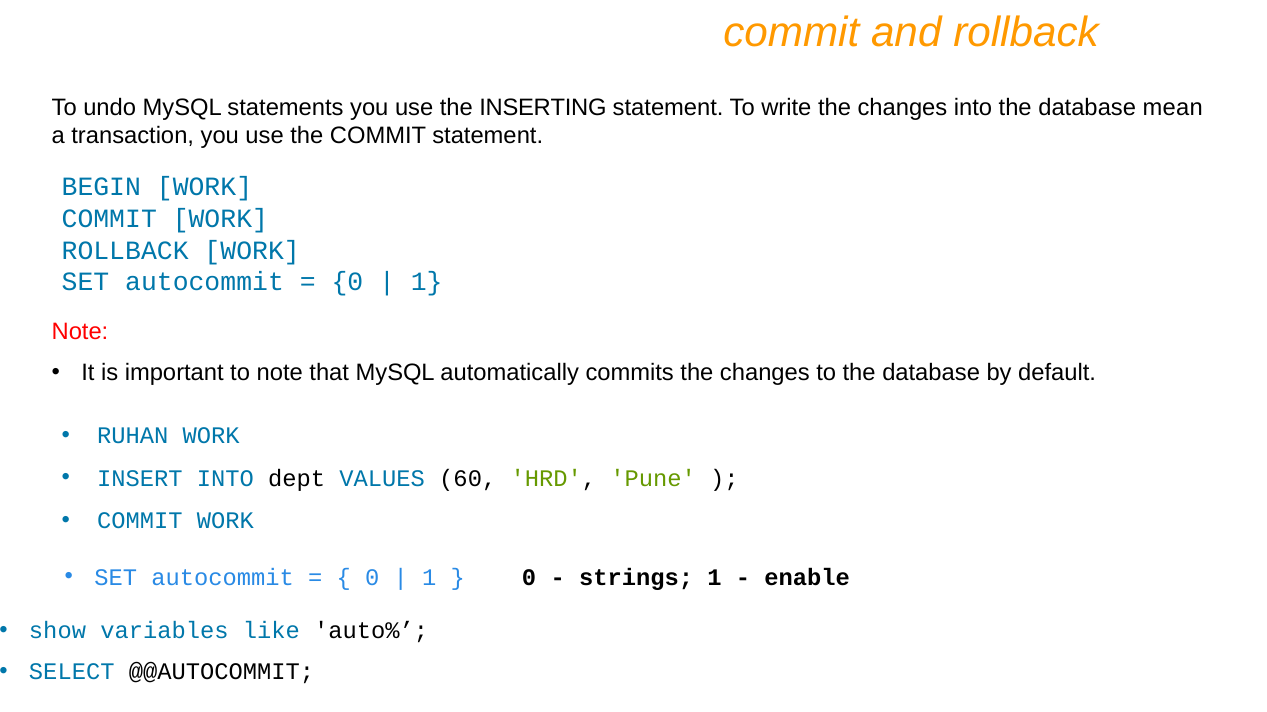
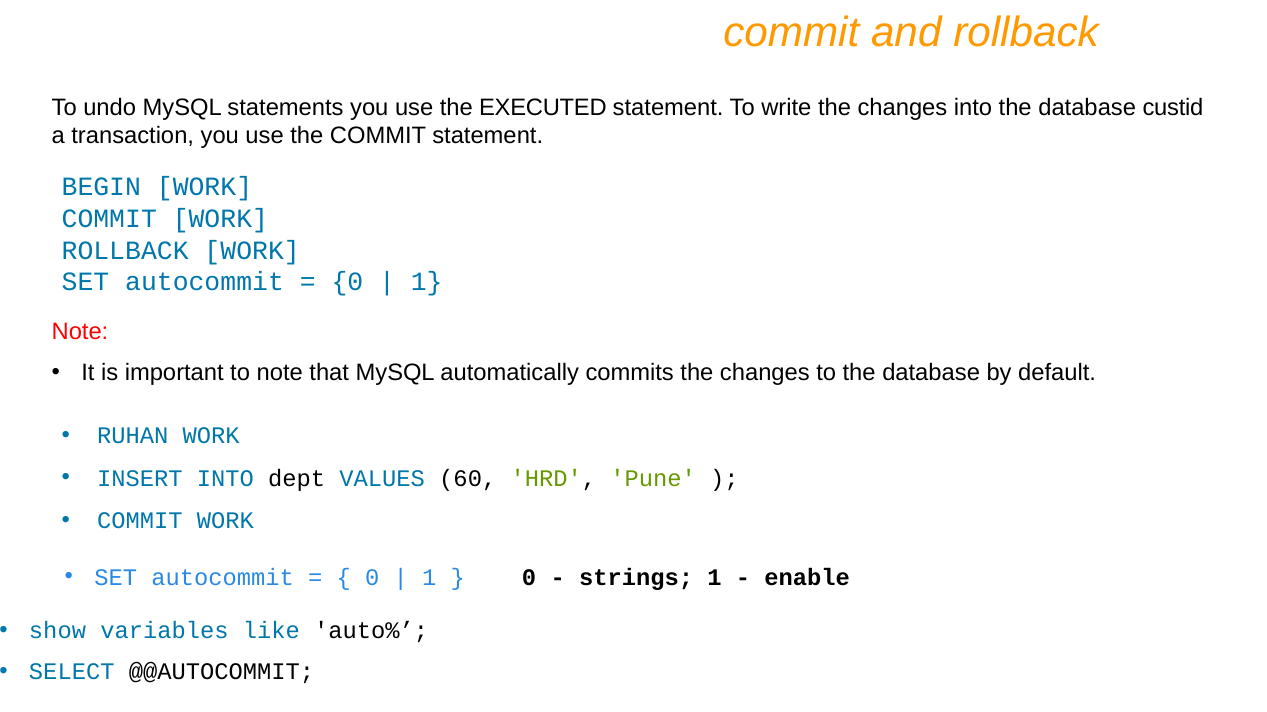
INSERTING: INSERTING -> EXECUTED (543, 108)
mean: mean -> custid (1173, 108)
